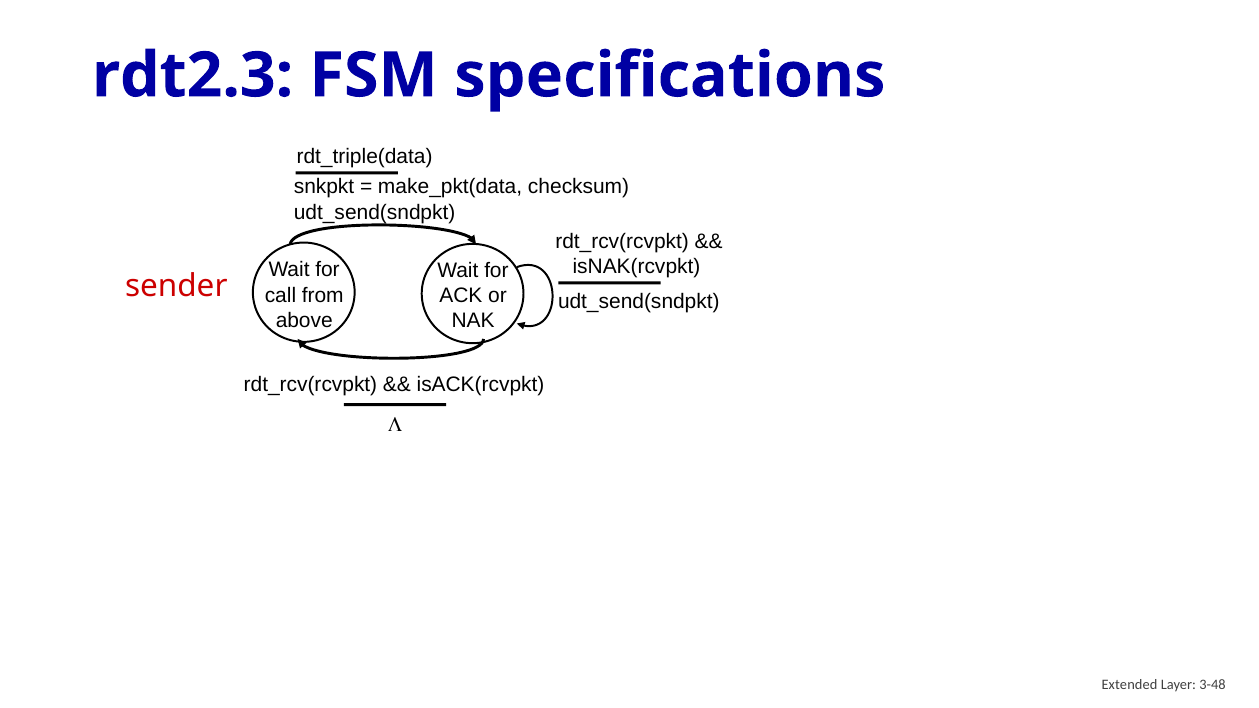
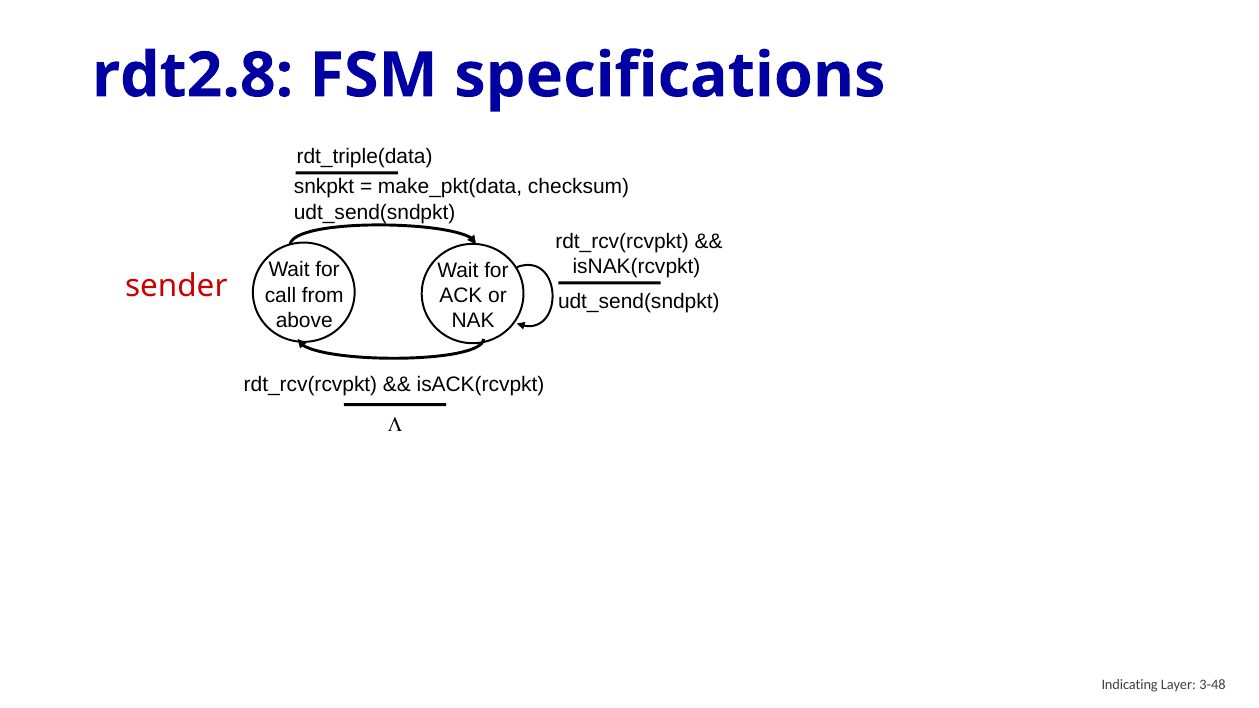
rdt2.3: rdt2.3 -> rdt2.8 (193, 76)
Extended: Extended -> Indicating (1130, 685)
